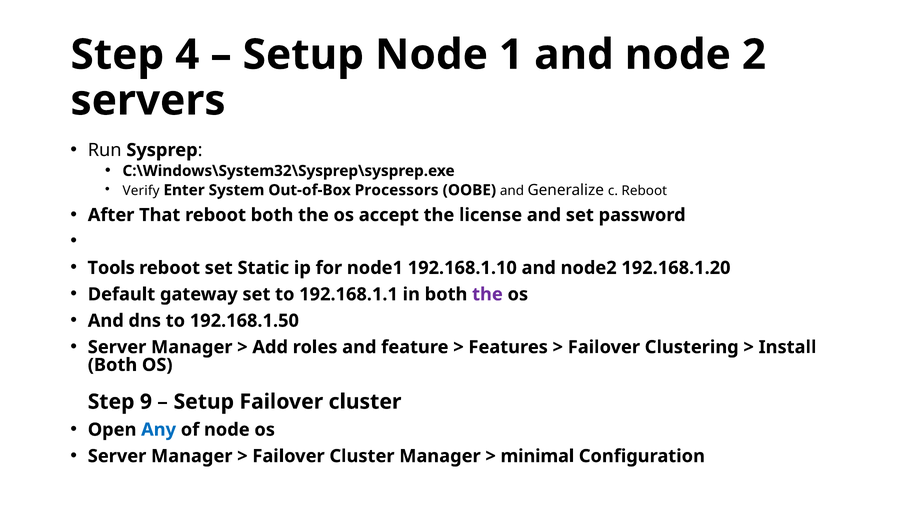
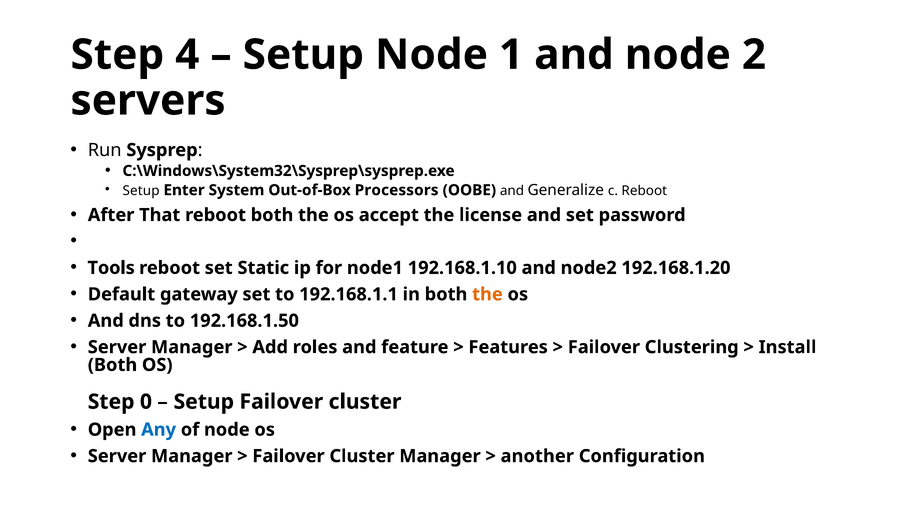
Verify: Verify -> Setup (141, 191)
the colour: purple -> orange (487, 294)
9: 9 -> 0 (146, 402)
minimal: minimal -> another (537, 456)
